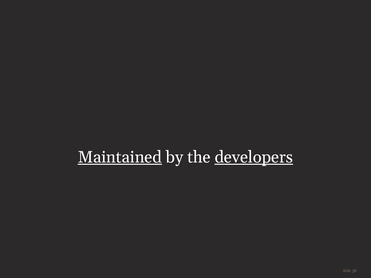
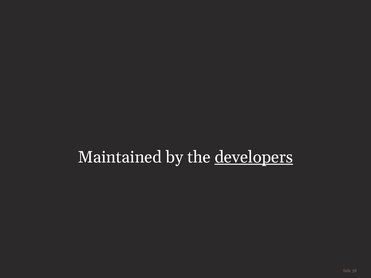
Maintained underline: present -> none (120, 157)
